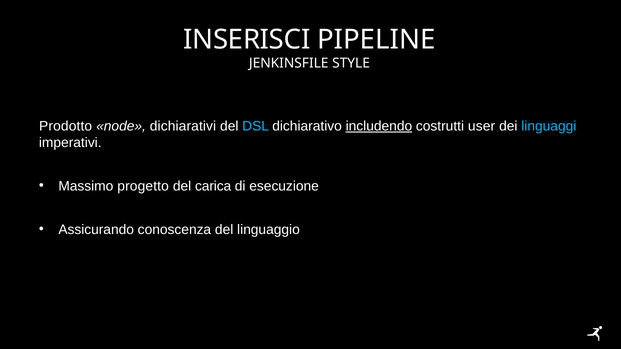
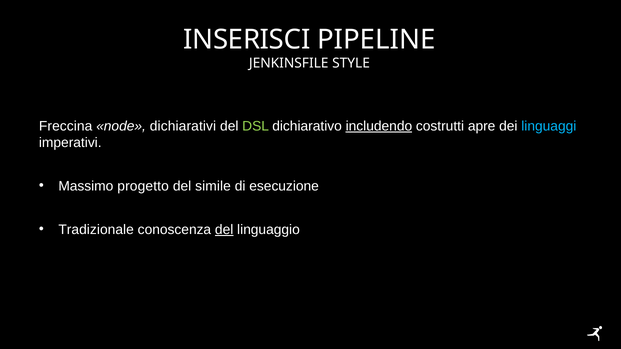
Prodotto: Prodotto -> Freccina (66, 126)
DSL colour: light blue -> light green (256, 126)
user: user -> apre (482, 126)
carica: carica -> simile (213, 186)
Assicurando: Assicurando -> Tradizionale (96, 230)
del underline: none -> present (224, 230)
